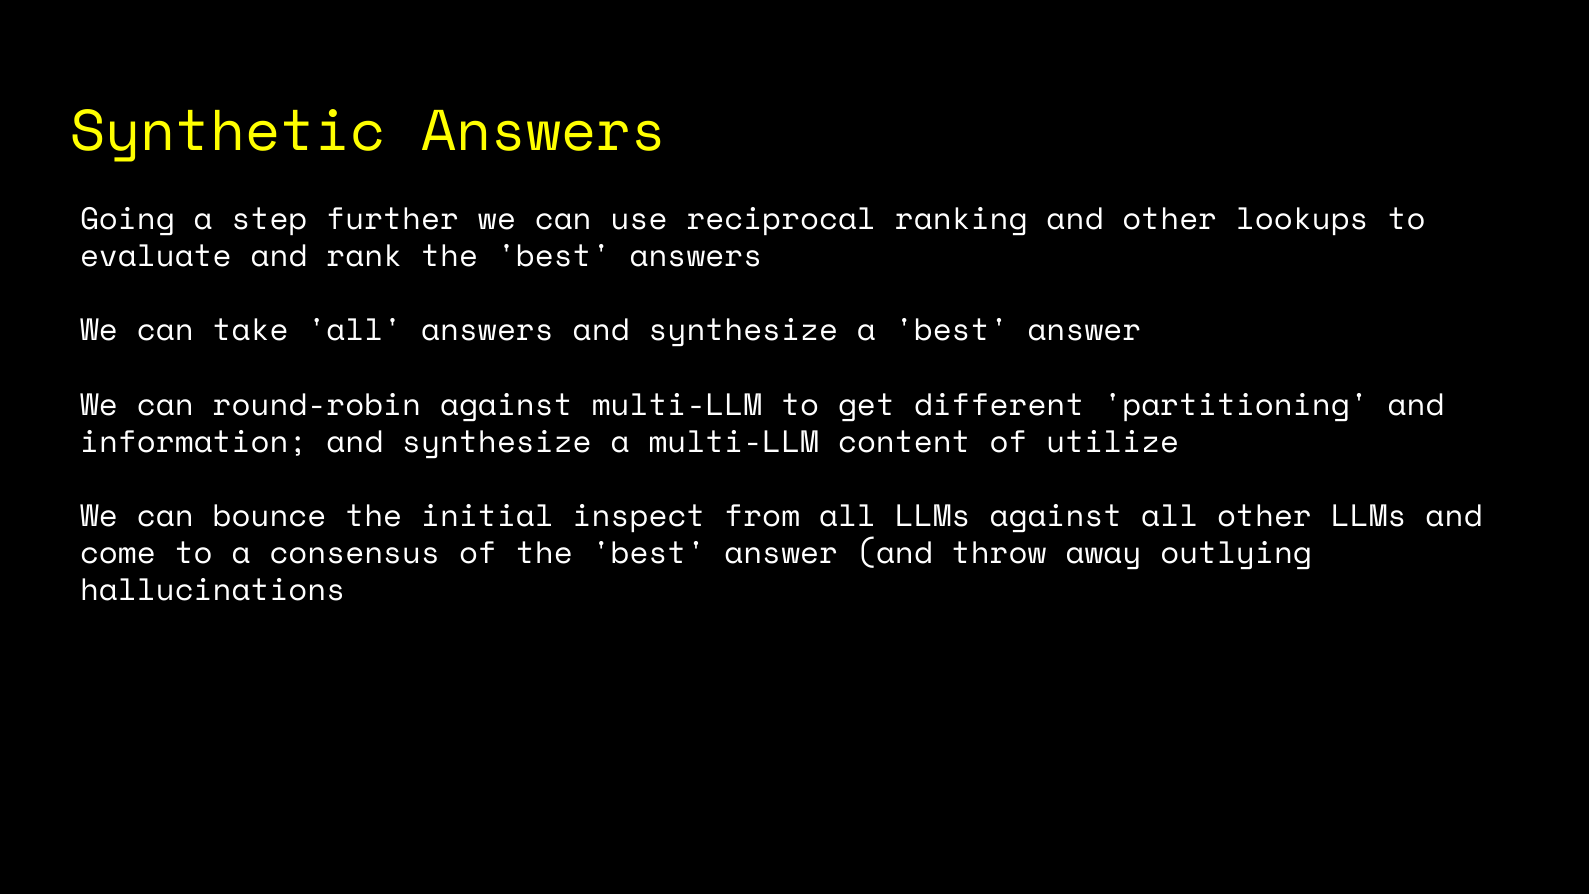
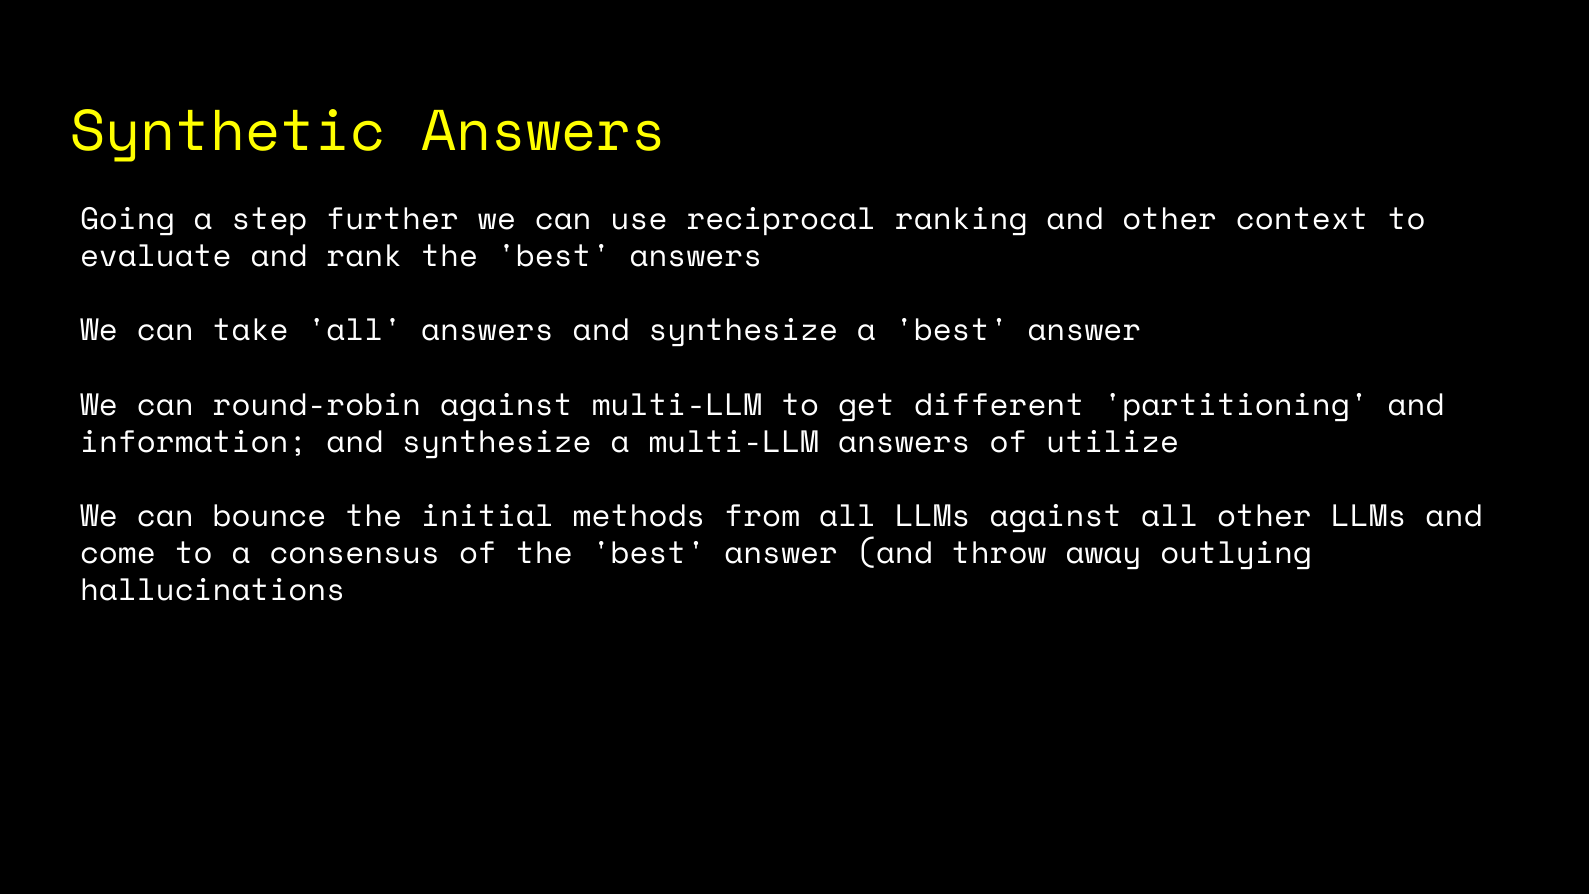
lookups: lookups -> context (1302, 219)
multi-LLM content: content -> answers (904, 442)
inspect: inspect -> methods (639, 516)
